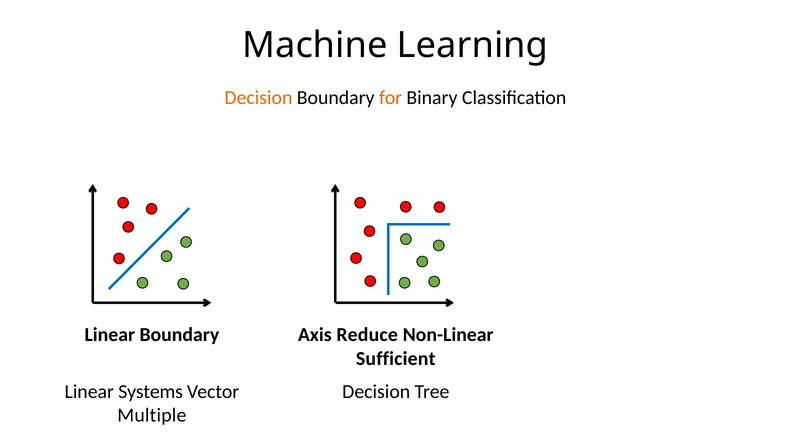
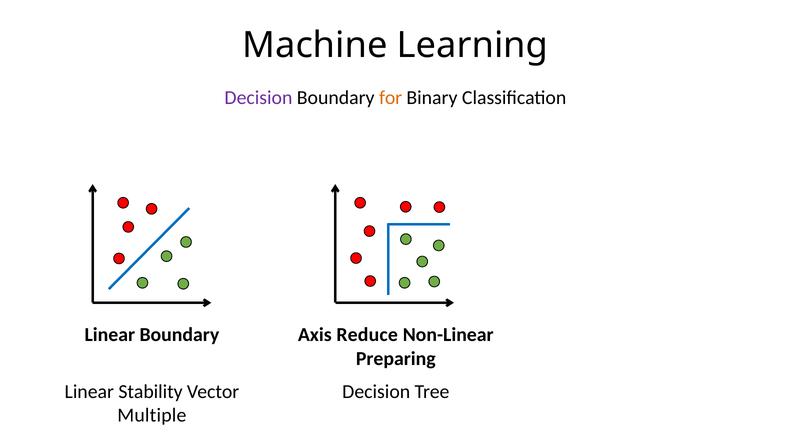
Decision colour: orange -> purple (258, 98)
Sufficient: Sufficient -> Preparing (396, 359)
Systems: Systems -> Stability (151, 392)
